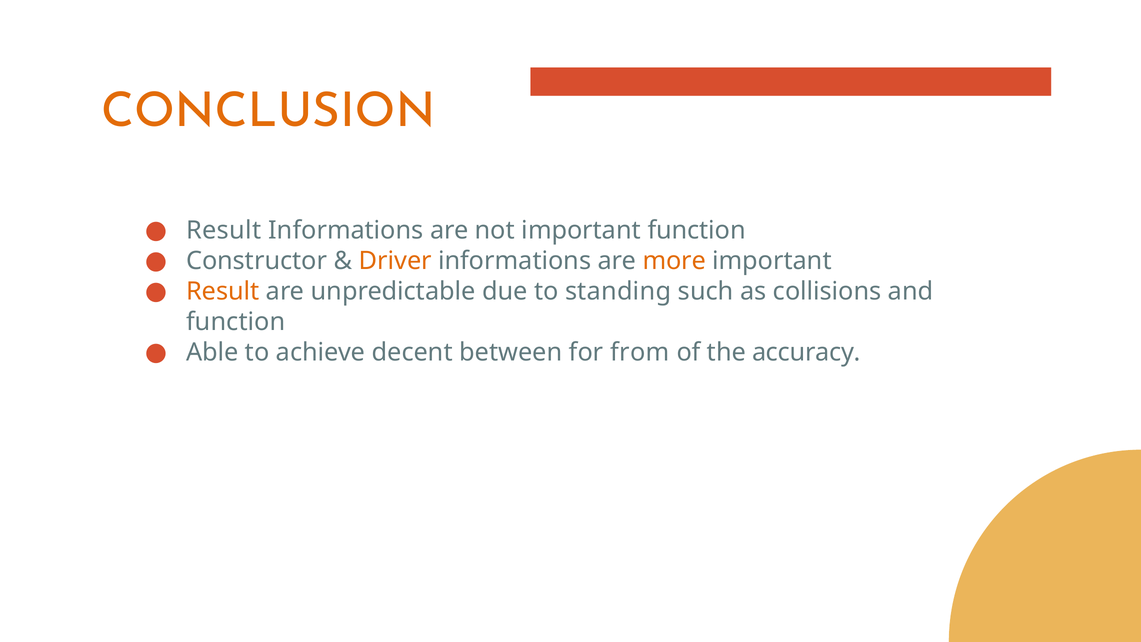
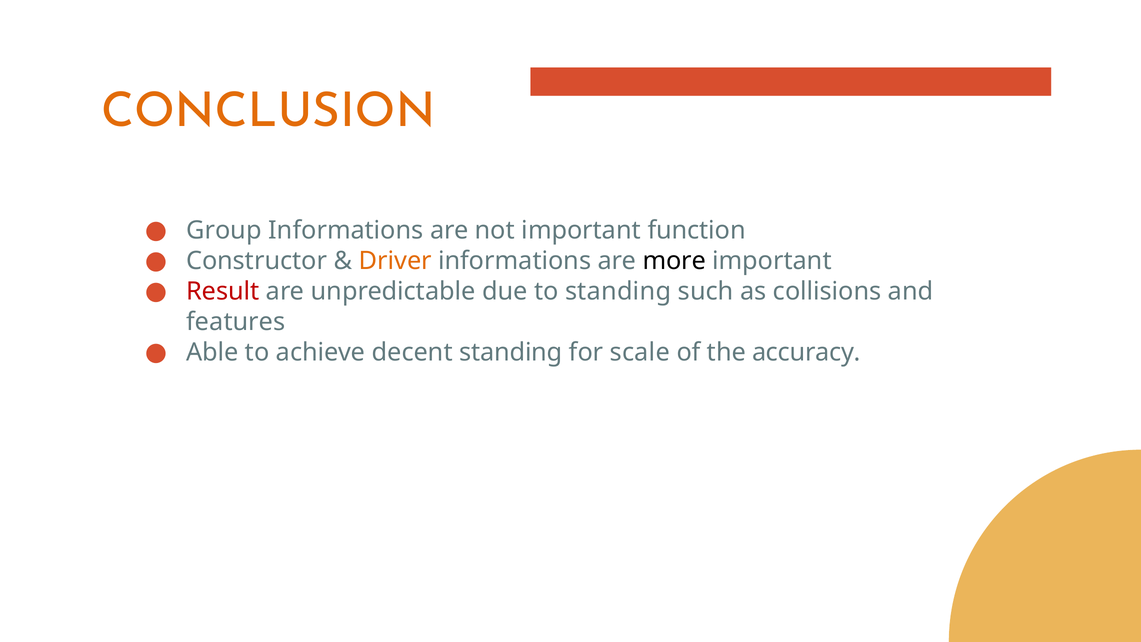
Result: Result -> Group (224, 230)
more colour: orange -> black (674, 261)
Result colour: orange -> red (223, 291)
function: function -> features (236, 322)
decent between: between -> standing (511, 352)
from: from -> scale (640, 352)
